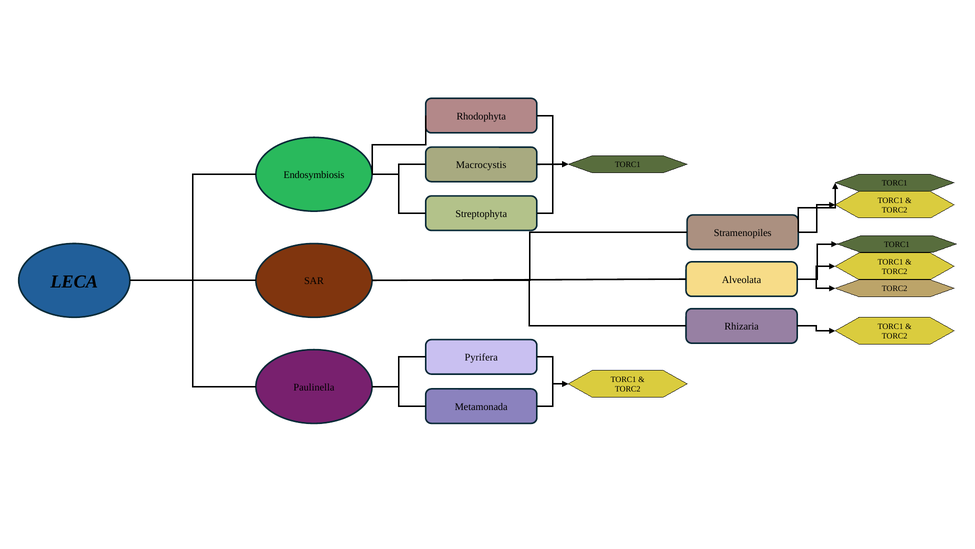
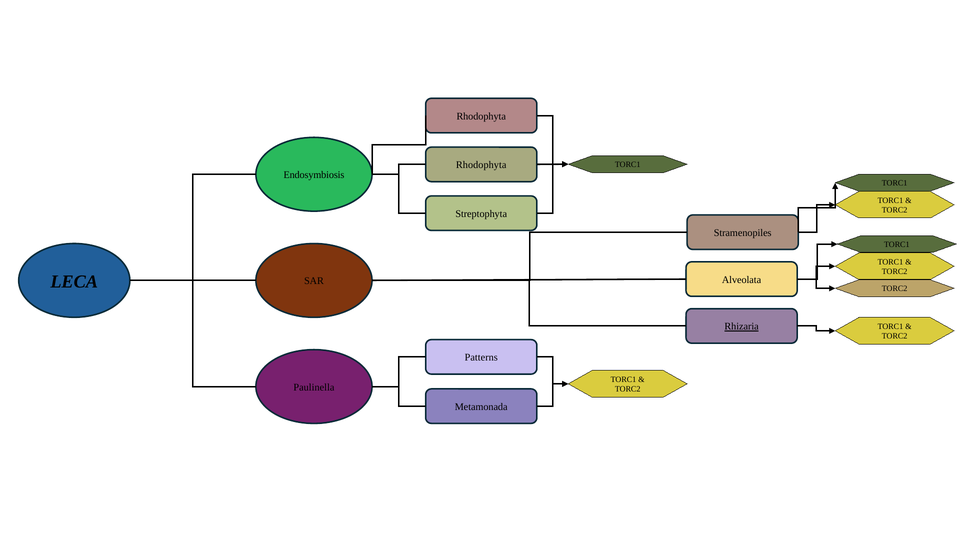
Macrocystis: Macrocystis -> Rhodophyta (481, 165)
Rhizaria underline: none -> present (742, 326)
Pyrifera: Pyrifera -> Patterns (481, 357)
